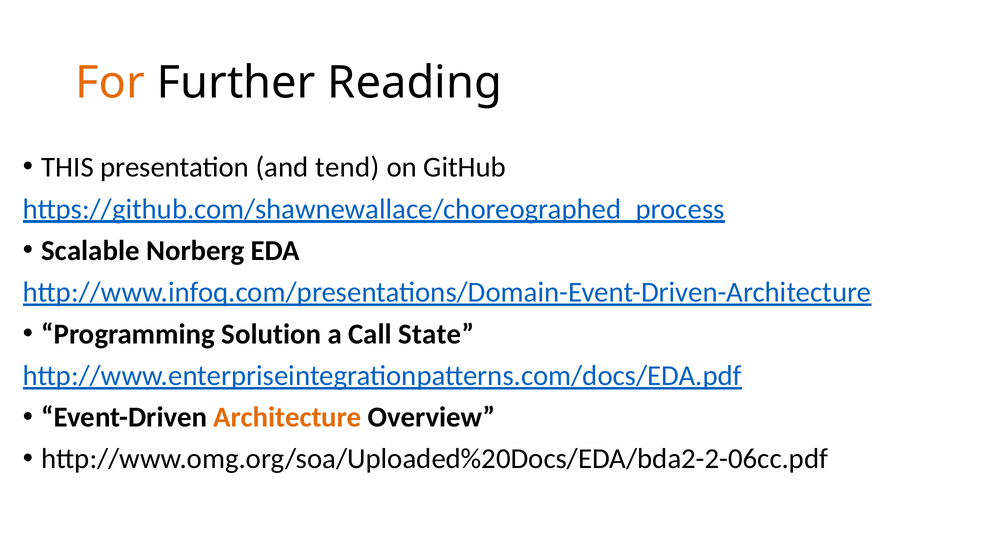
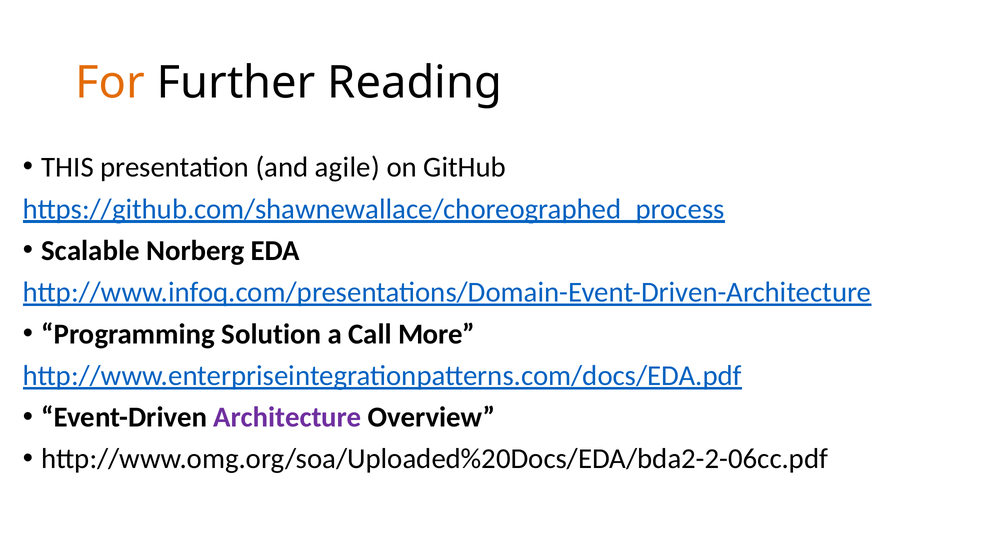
tend: tend -> agile (347, 167)
State: State -> More (436, 334)
Architecture colour: orange -> purple (287, 418)
